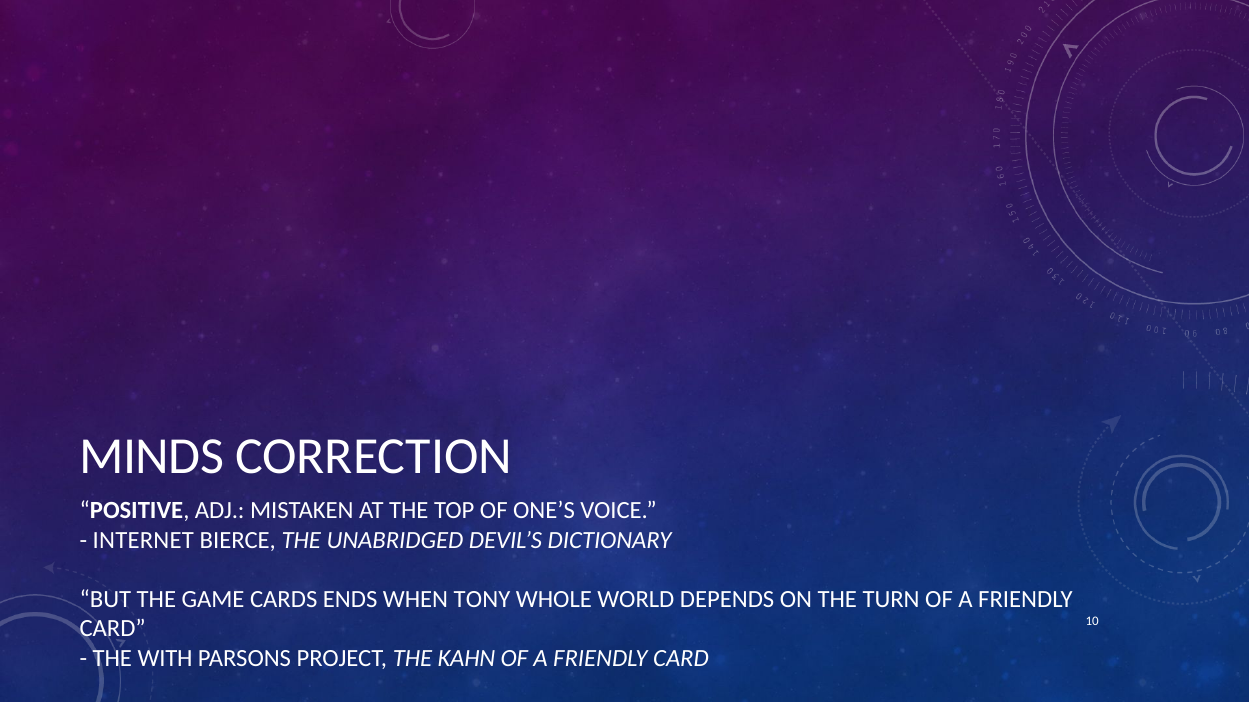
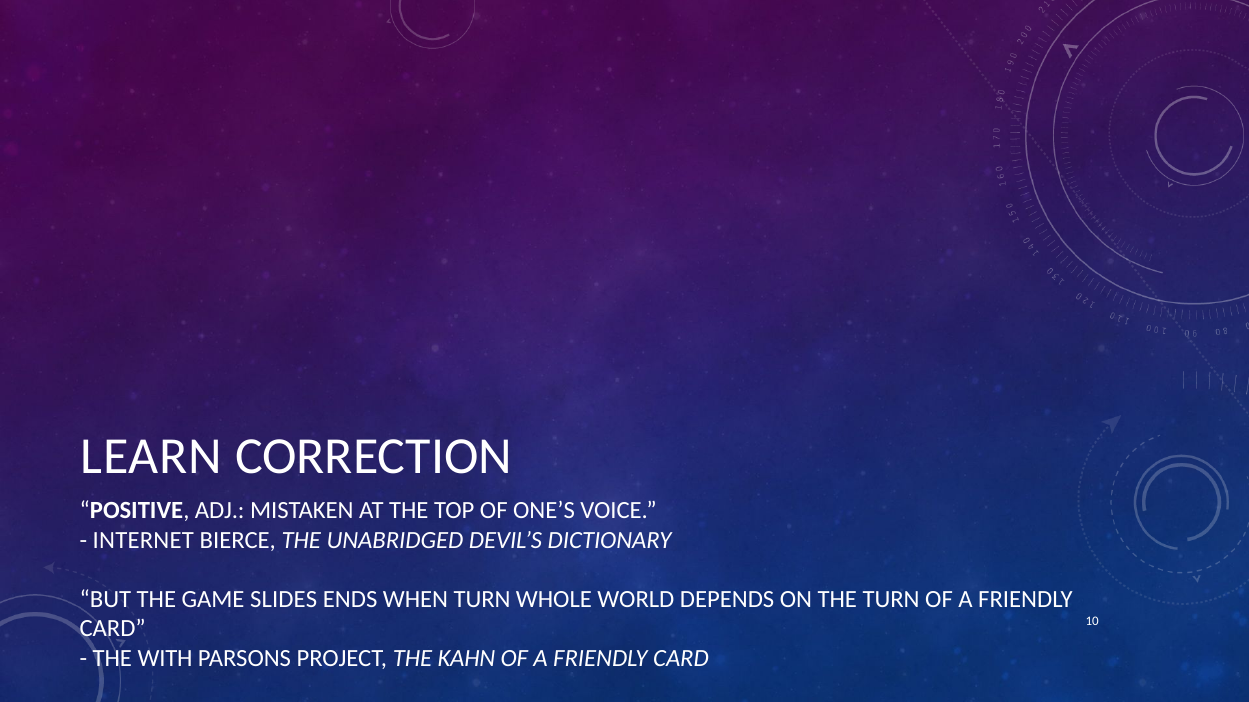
MINDS: MINDS -> LEARN (151, 457)
CARDS: CARDS -> SLIDES (284, 600)
WHEN TONY: TONY -> TURN (482, 600)
